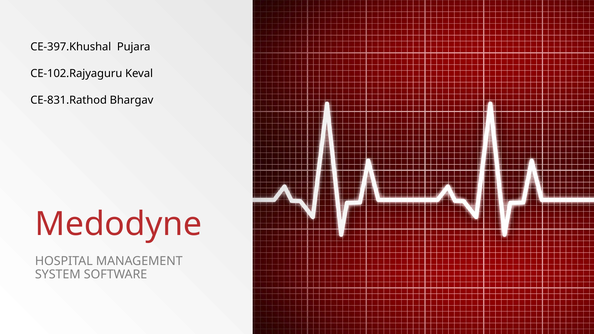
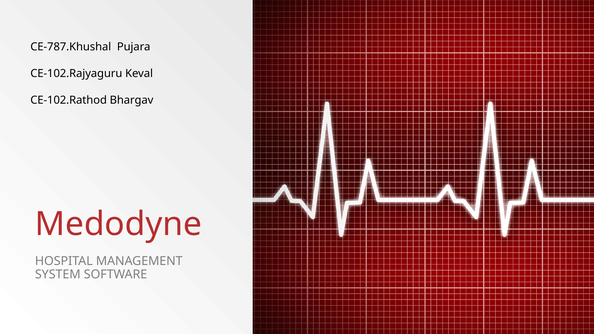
CE-397.Khushal: CE-397.Khushal -> CE-787.Khushal (71, 47)
CE-831.Rathod: CE-831.Rathod -> CE-102.Rathod (69, 100)
